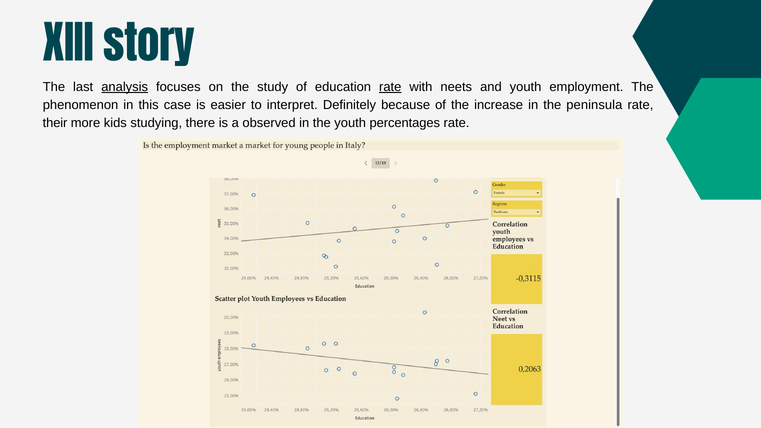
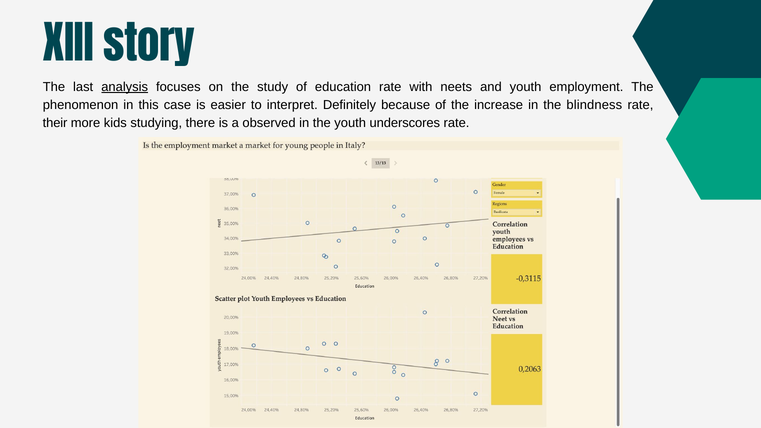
rate underline: present -> none (390, 87)
peninsula: peninsula -> blindness (594, 105)
percentages: percentages -> underscores (405, 123)
